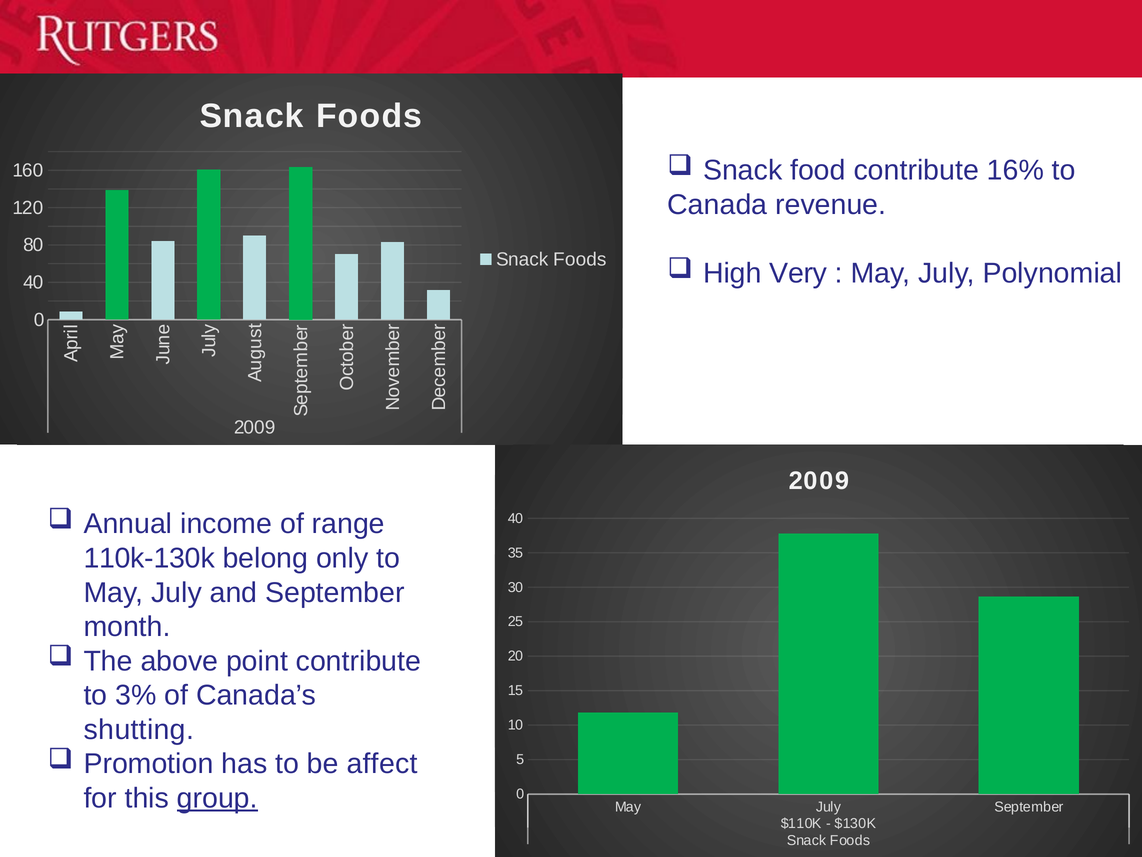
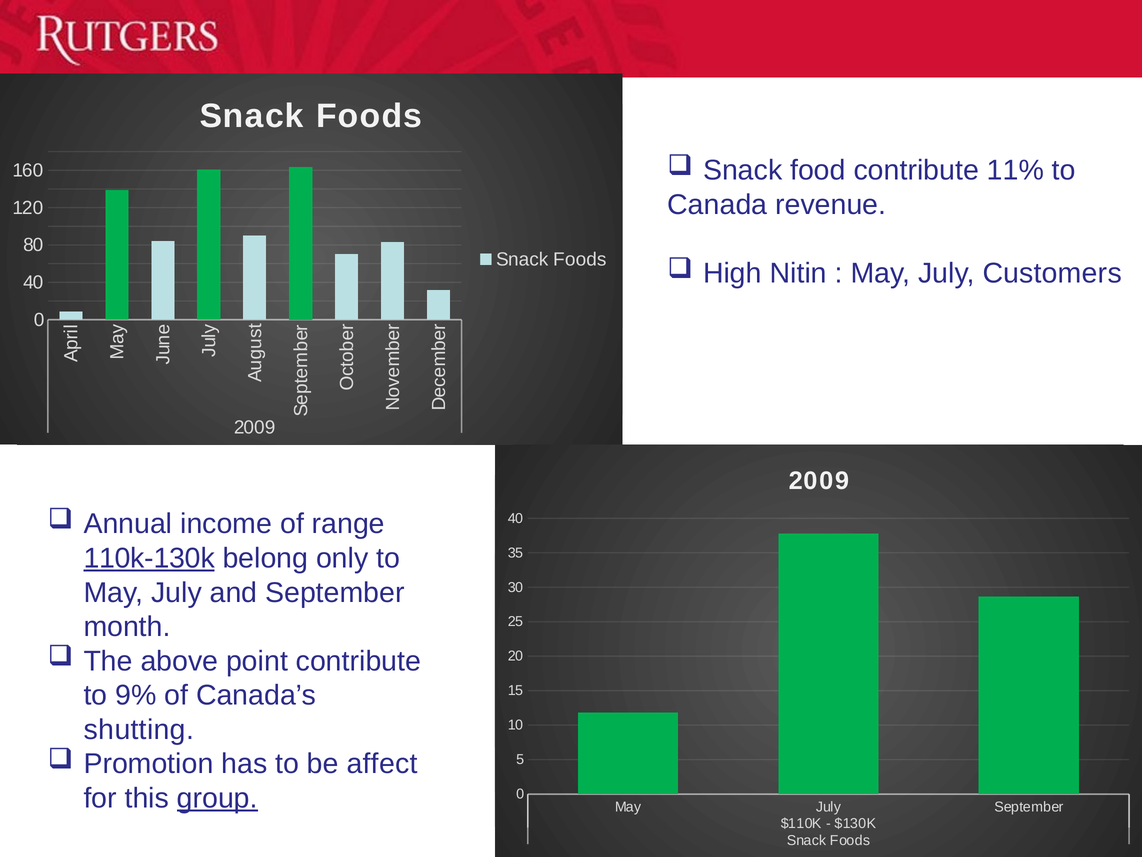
16%: 16% -> 11% (1015, 170)
Very: Very -> Nitin (798, 273)
Polynomial: Polynomial -> Customers (1052, 273)
110k-130k underline: none -> present (149, 558)
3%: 3% -> 9% (136, 695)
